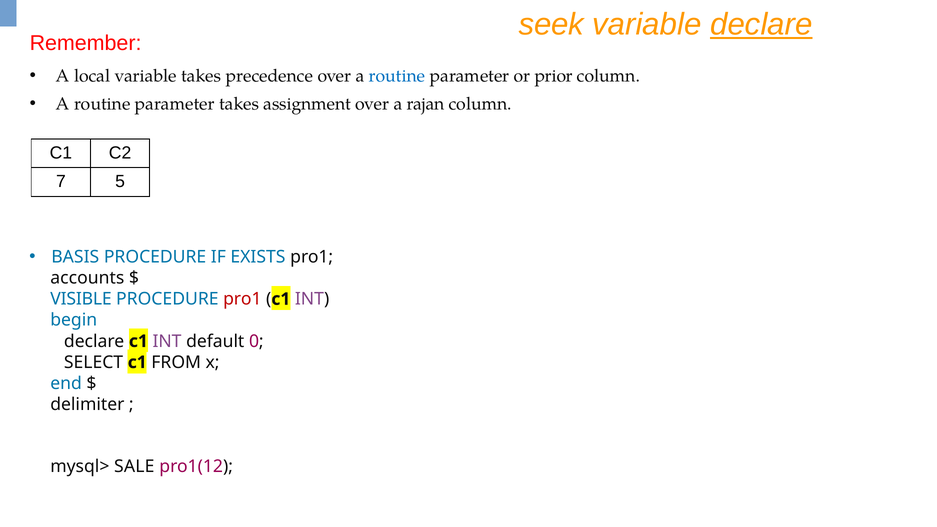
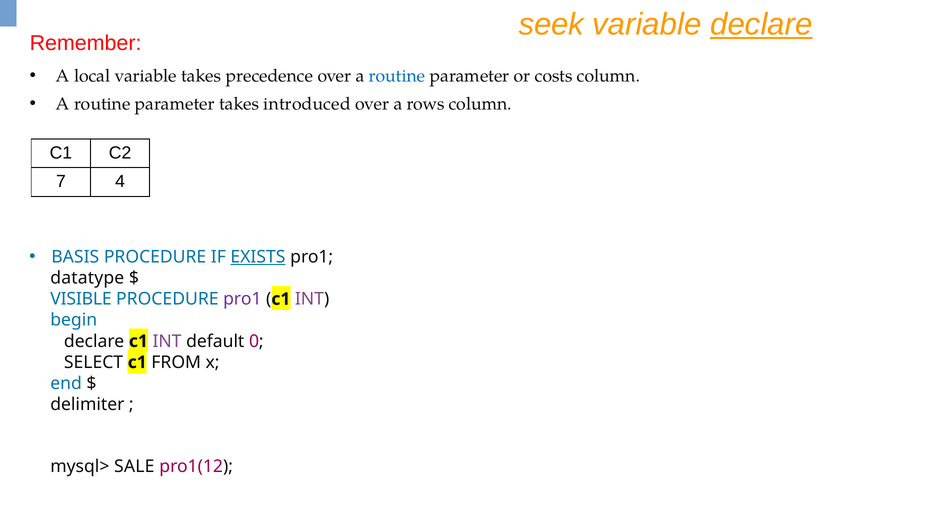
prior: prior -> costs (554, 76)
assignment: assignment -> introduced (307, 104)
rajan: rajan -> rows (426, 104)
5: 5 -> 4 (120, 181)
EXISTS underline: none -> present (258, 257)
accounts: accounts -> datatype (87, 278)
pro1 colour: red -> purple (242, 299)
